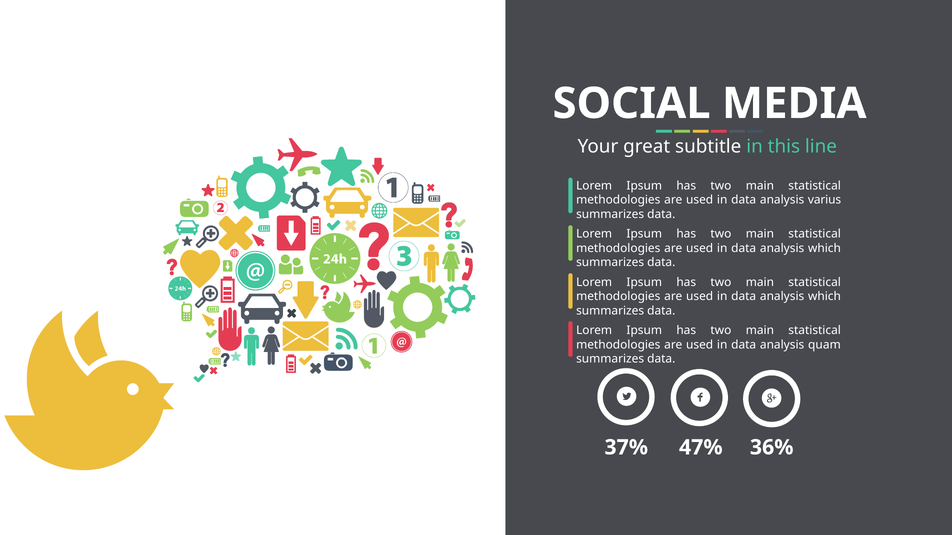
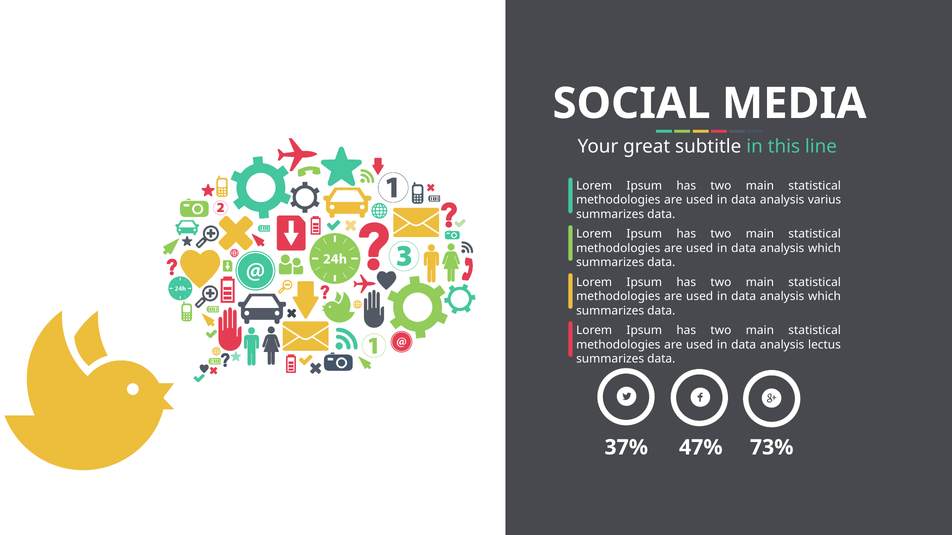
quam: quam -> lectus (824, 345)
36%: 36% -> 73% (772, 448)
